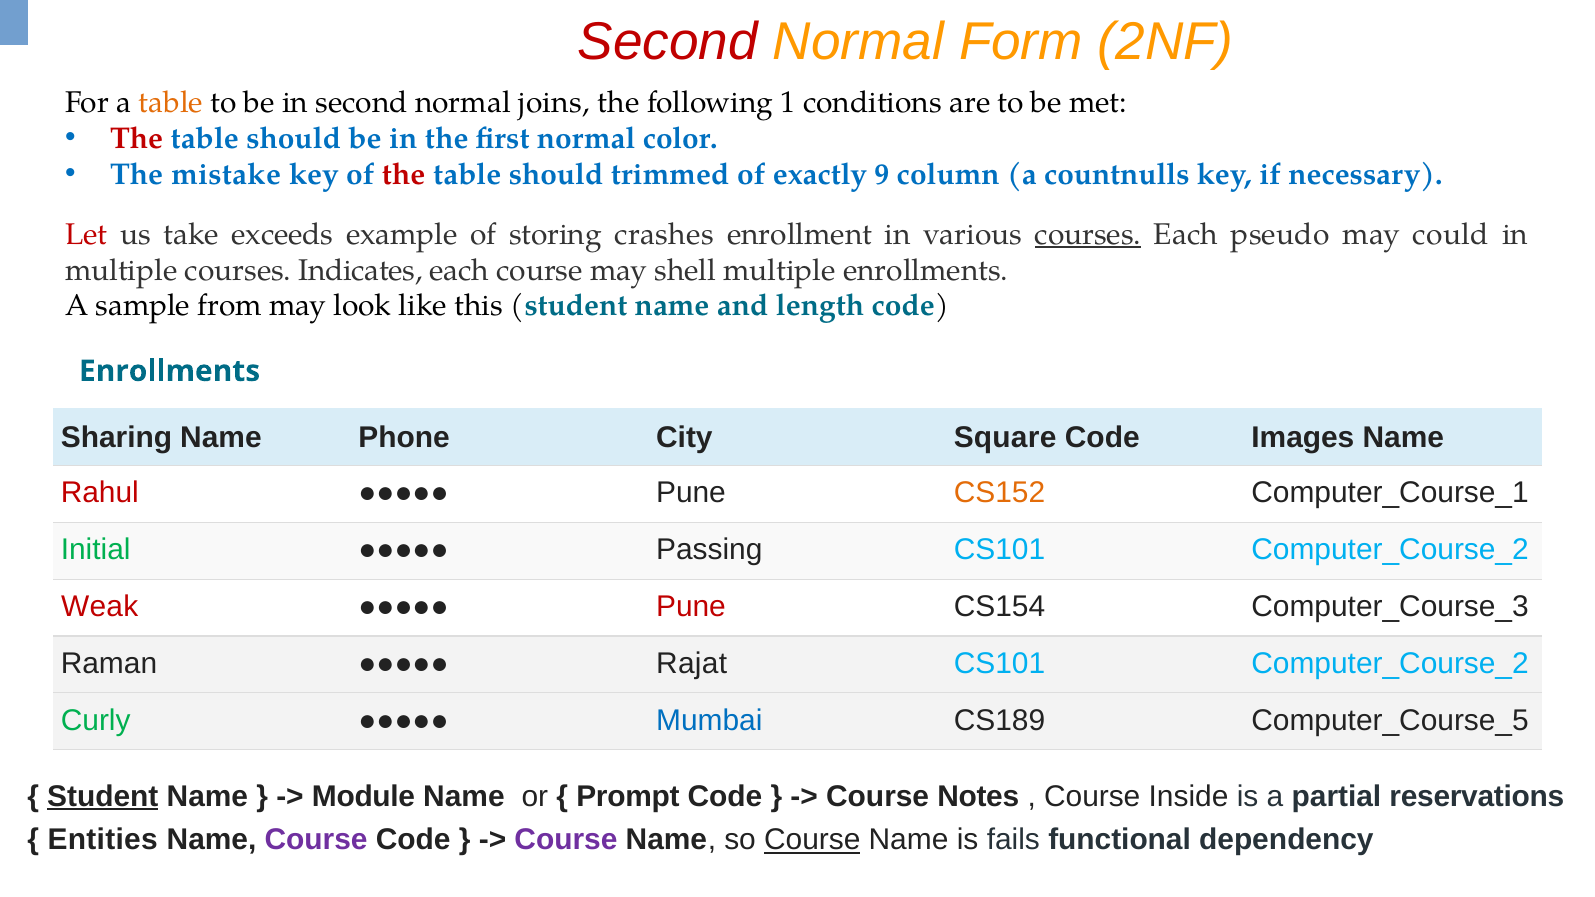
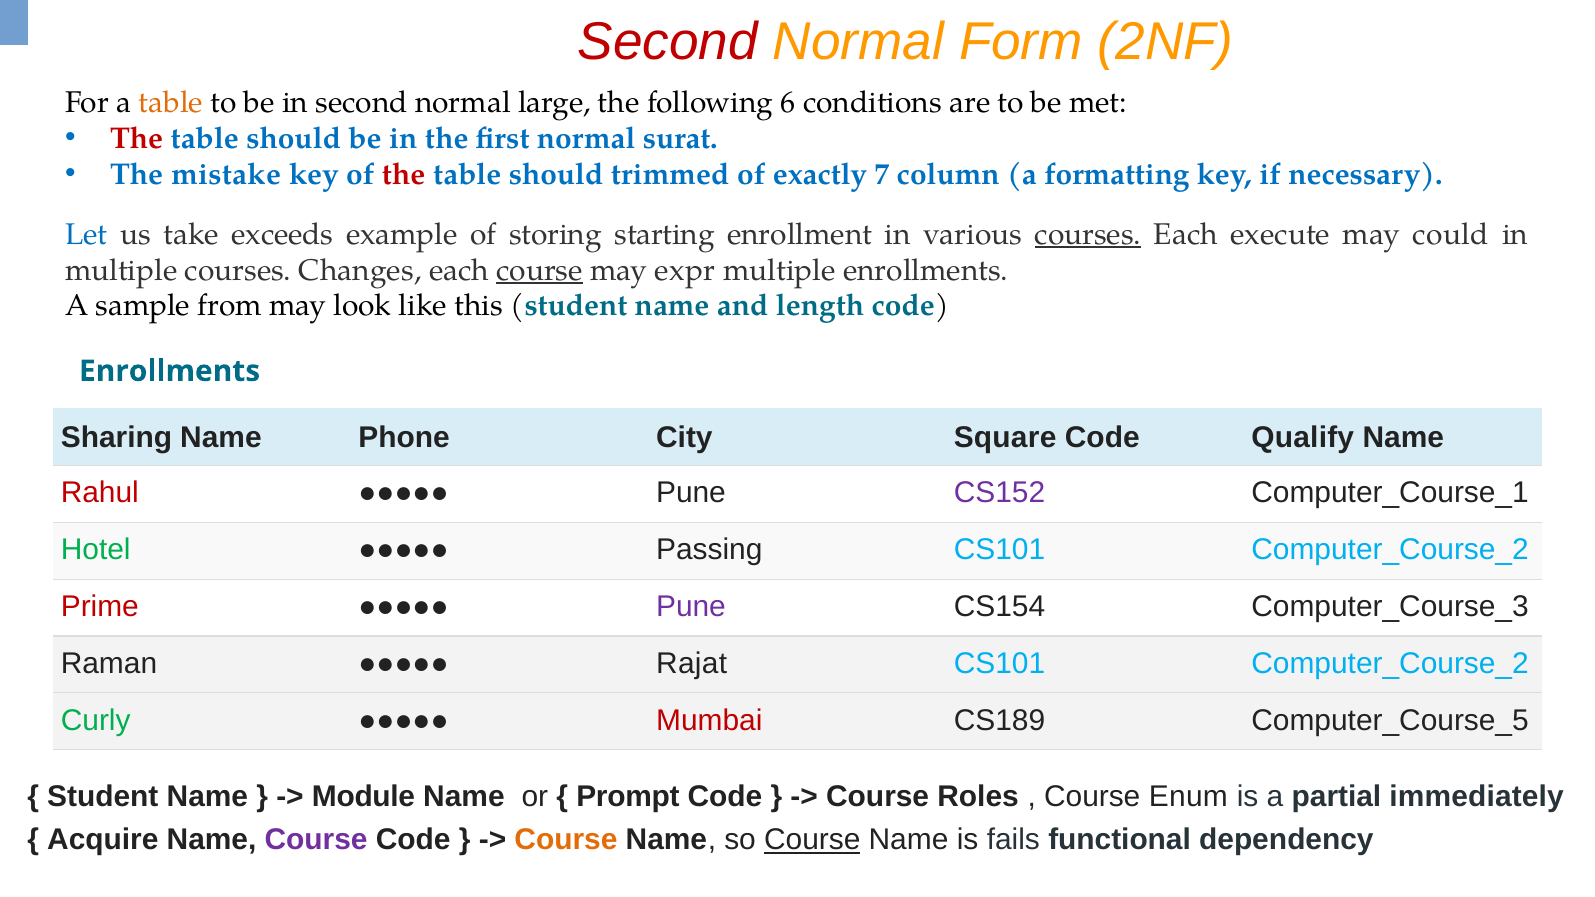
joins: joins -> large (554, 103)
1: 1 -> 6 (788, 103)
color: color -> surat (680, 139)
9: 9 -> 7 (882, 174)
countnulls: countnulls -> formatting (1117, 174)
Let colour: red -> blue (86, 234)
crashes: crashes -> starting (665, 234)
pseudo: pseudo -> execute (1280, 234)
Indicates: Indicates -> Changes (360, 270)
course underline: none -> present (540, 270)
shell: shell -> expr (685, 270)
Images: Images -> Qualify (1303, 437)
CS152 colour: orange -> purple (999, 493)
Initial: Initial -> Hotel (96, 550)
Weak: Weak -> Prime (100, 607)
Pune colour: red -> purple (691, 607)
Mumbai colour: blue -> red (709, 720)
Student underline: present -> none (103, 796)
Notes: Notes -> Roles (978, 796)
Inside: Inside -> Enum (1188, 796)
reservations: reservations -> immediately (1477, 796)
Entities: Entities -> Acquire (103, 840)
Course colour: purple -> orange (566, 840)
